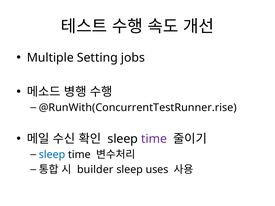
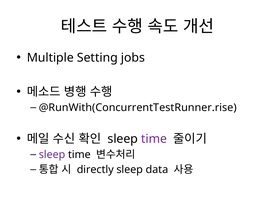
sleep colour: blue -> purple (52, 155)
builder: builder -> directly (95, 170)
uses: uses -> data (157, 170)
